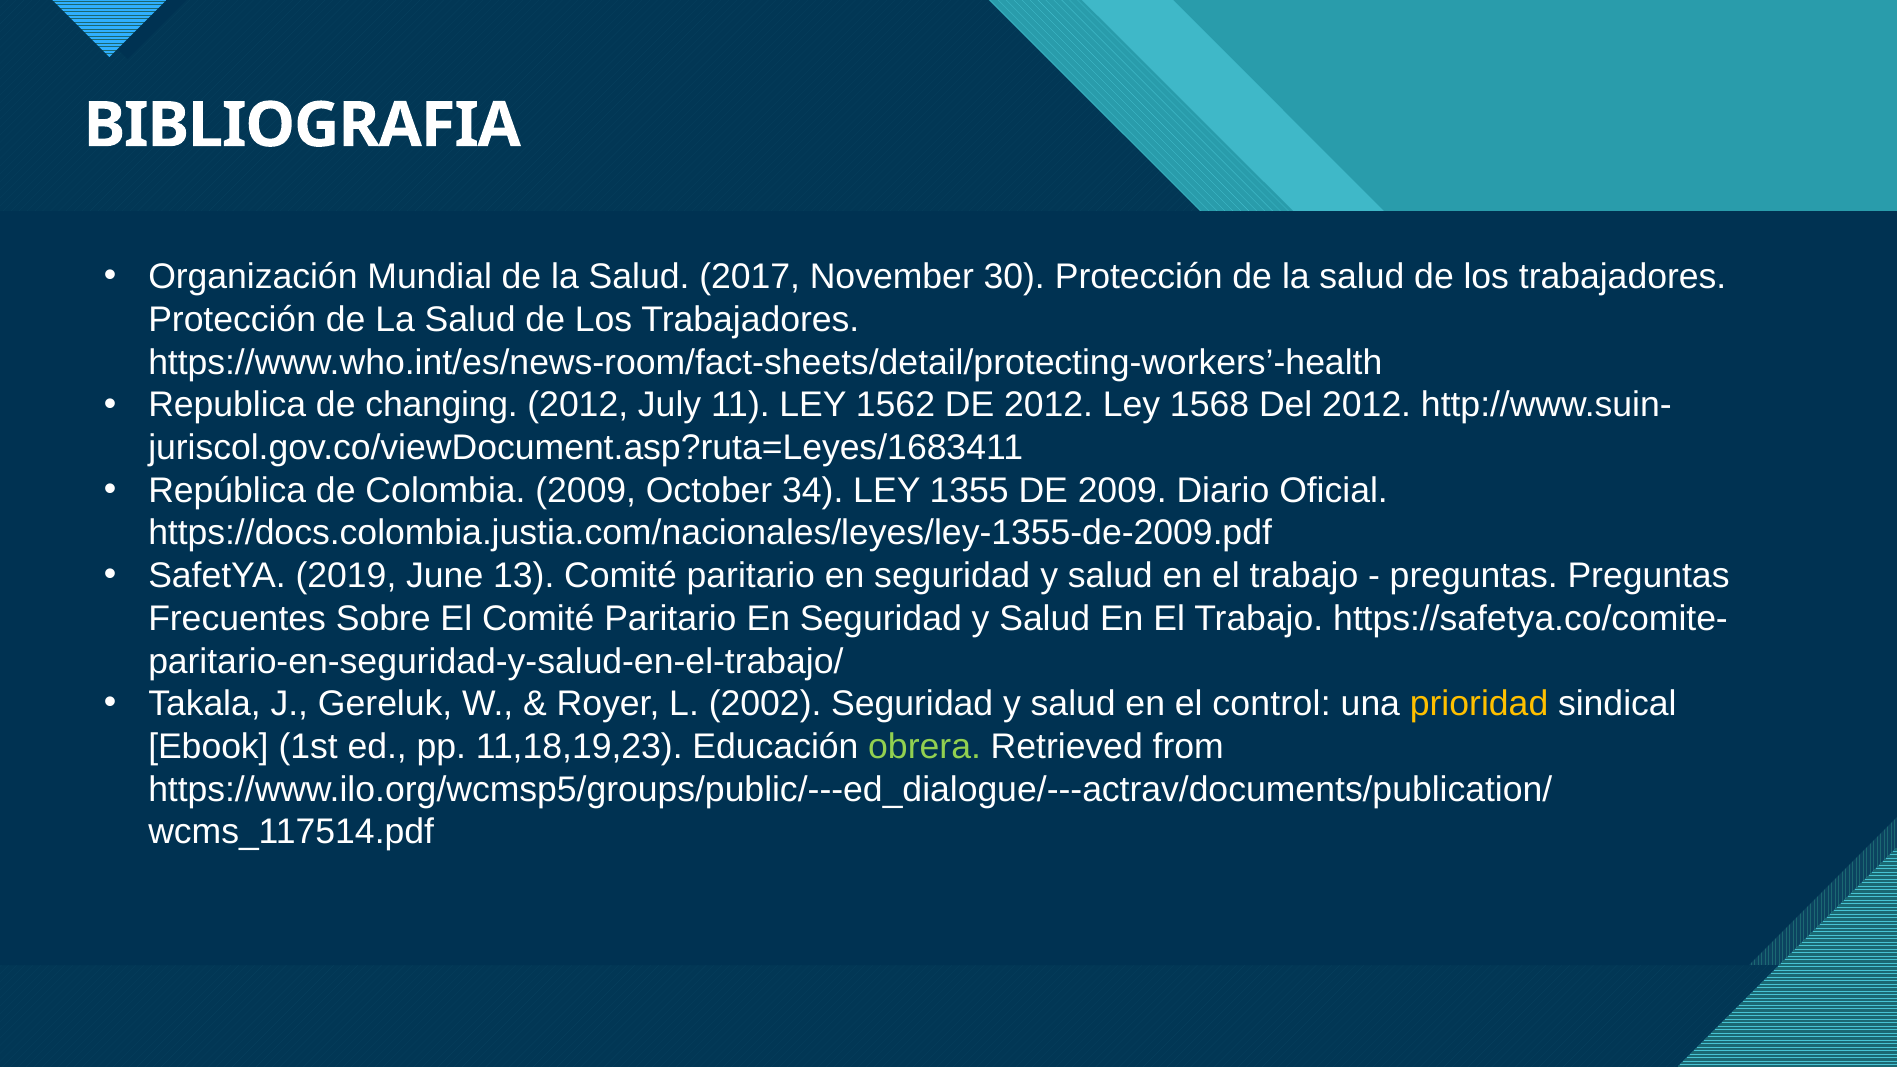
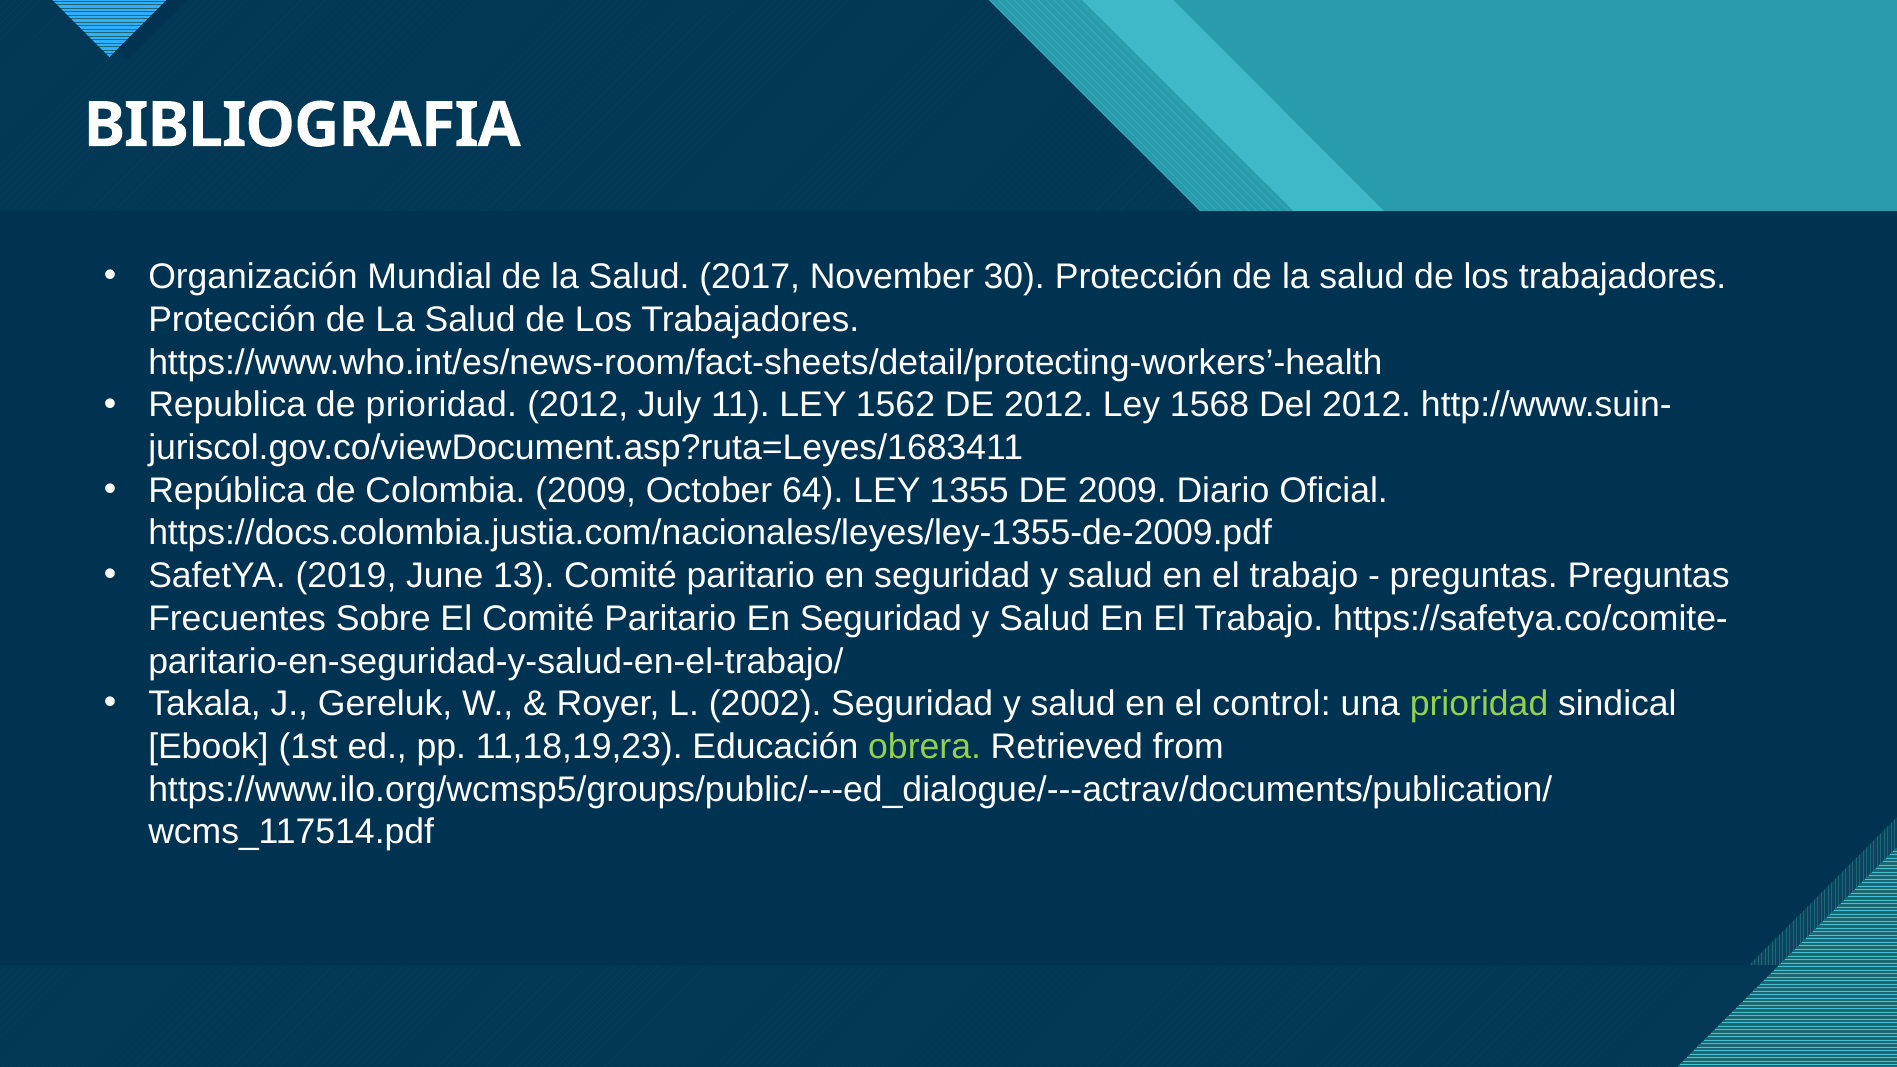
de changing: changing -> prioridad (441, 405)
34: 34 -> 64 (813, 491)
prioridad colour: yellow -> light green (1479, 704)
